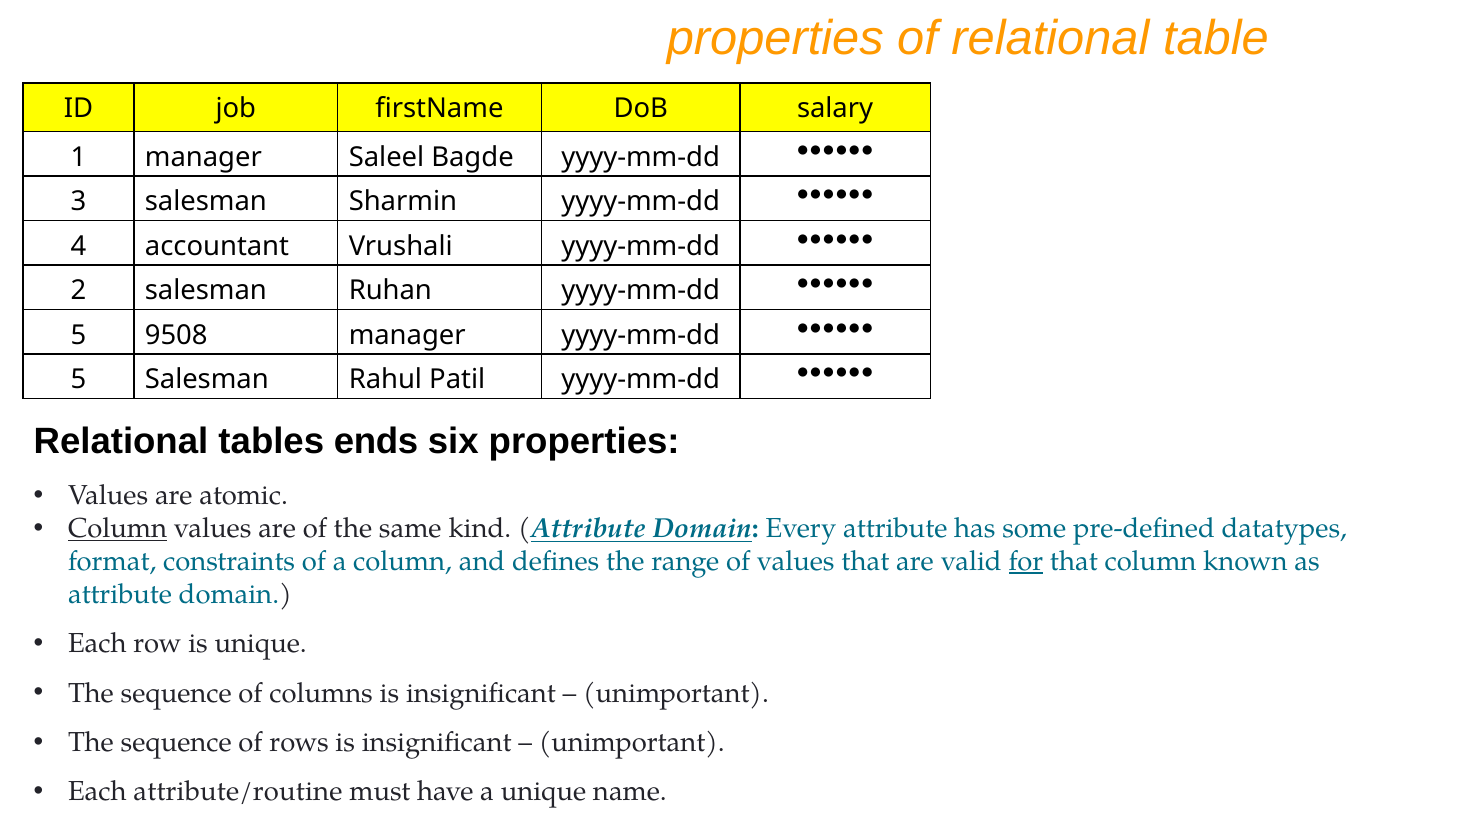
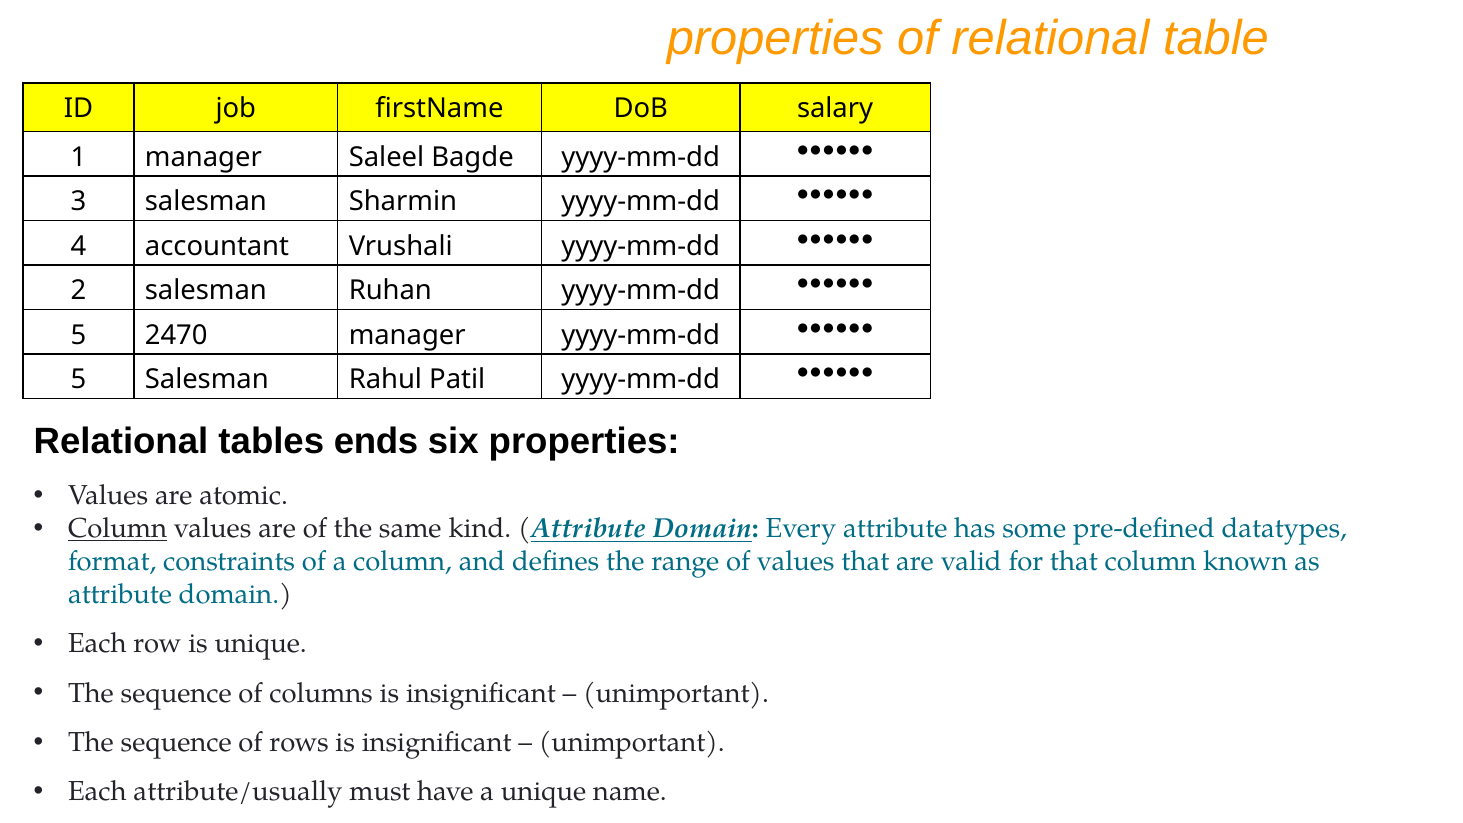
9508: 9508 -> 2470 (176, 335)
for underline: present -> none (1026, 561)
attribute/routine: attribute/routine -> attribute/usually (238, 792)
